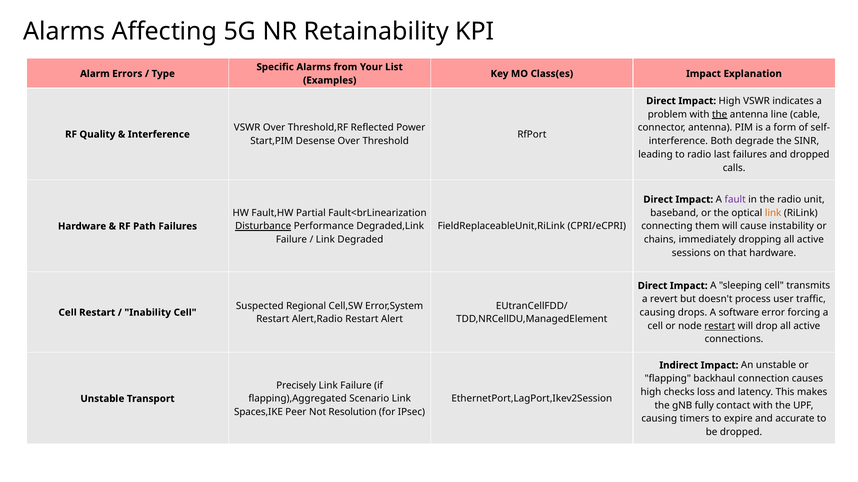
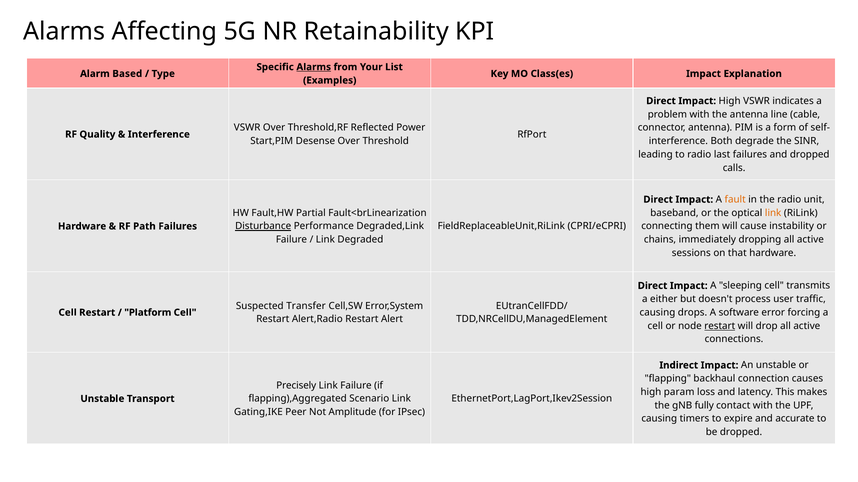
Alarms underline: none -> present (314, 67)
Errors: Errors -> Based (127, 74)
the underline: present -> none (720, 114)
fault colour: purple -> orange (735, 200)
revert: revert -> either (664, 299)
Regional: Regional -> Transfer (306, 306)
Inability: Inability -> Platform (148, 313)
checks: checks -> param (679, 392)
Spaces,IKE: Spaces,IKE -> Gating,IKE (258, 413)
Resolution: Resolution -> Amplitude (352, 413)
